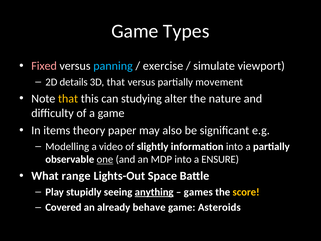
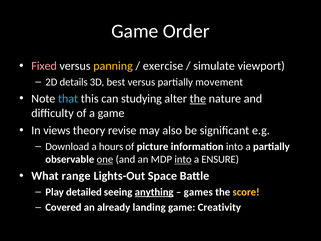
Types: Types -> Order (186, 31)
panning colour: light blue -> yellow (113, 66)
3D that: that -> best (116, 82)
that colour: yellow -> light blue (68, 99)
the underline: none -> present (198, 99)
items: items -> views (57, 130)
paper: paper -> revise (122, 130)
Modelling: Modelling -> Download (67, 146)
video: video -> hours (111, 146)
slightly: slightly -> picture (153, 146)
into underline: none -> present (183, 159)
stupidly: stupidly -> detailed (84, 192)
behave: behave -> landing (149, 207)
Asteroids: Asteroids -> Creativity (219, 207)
